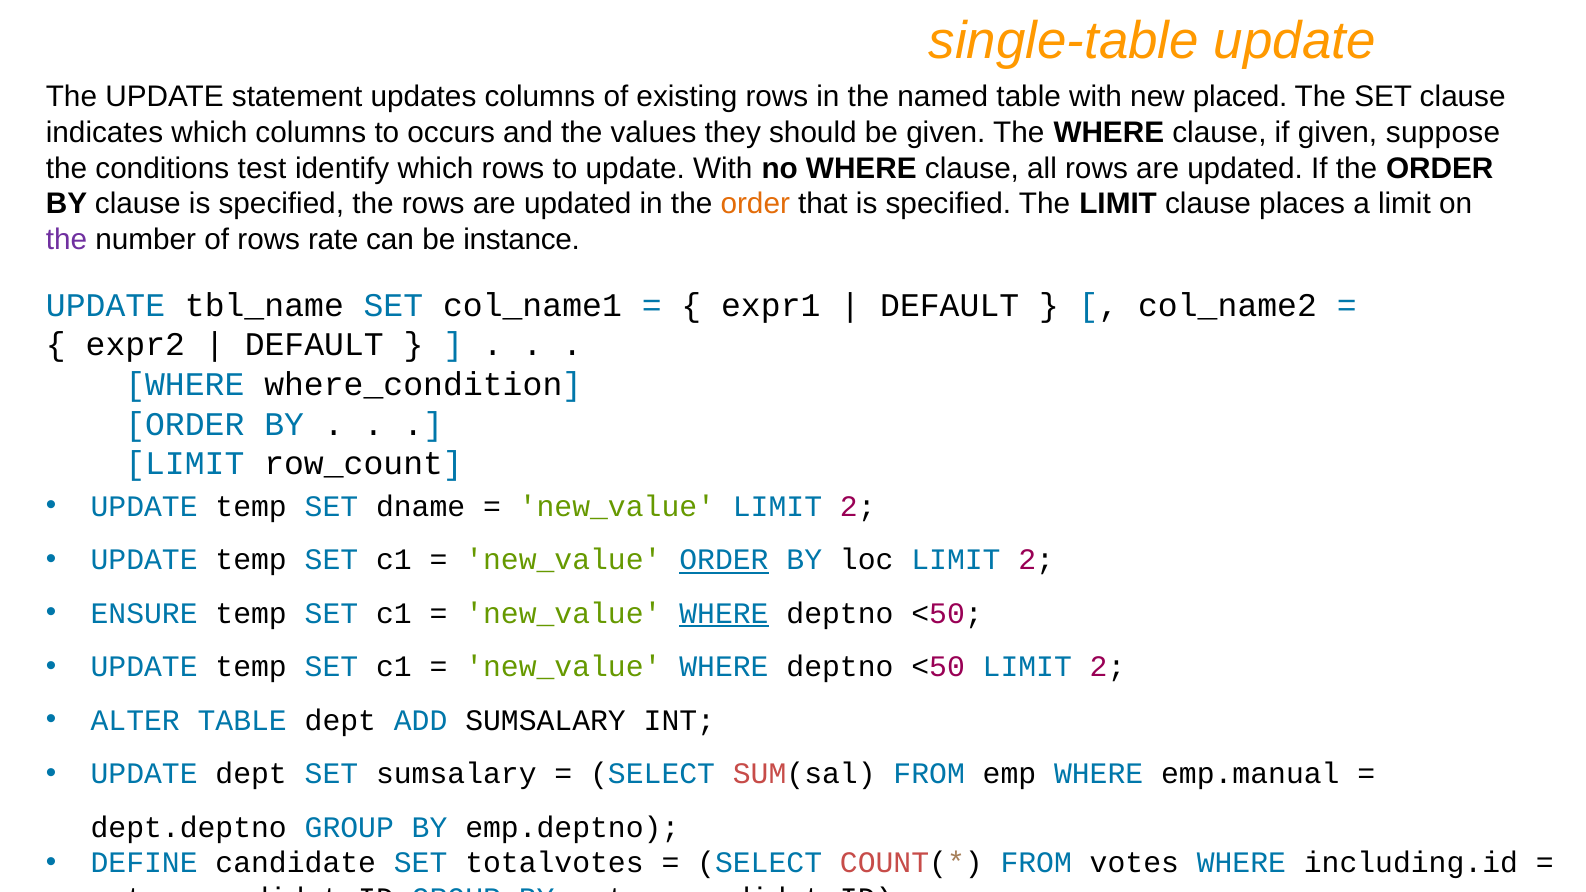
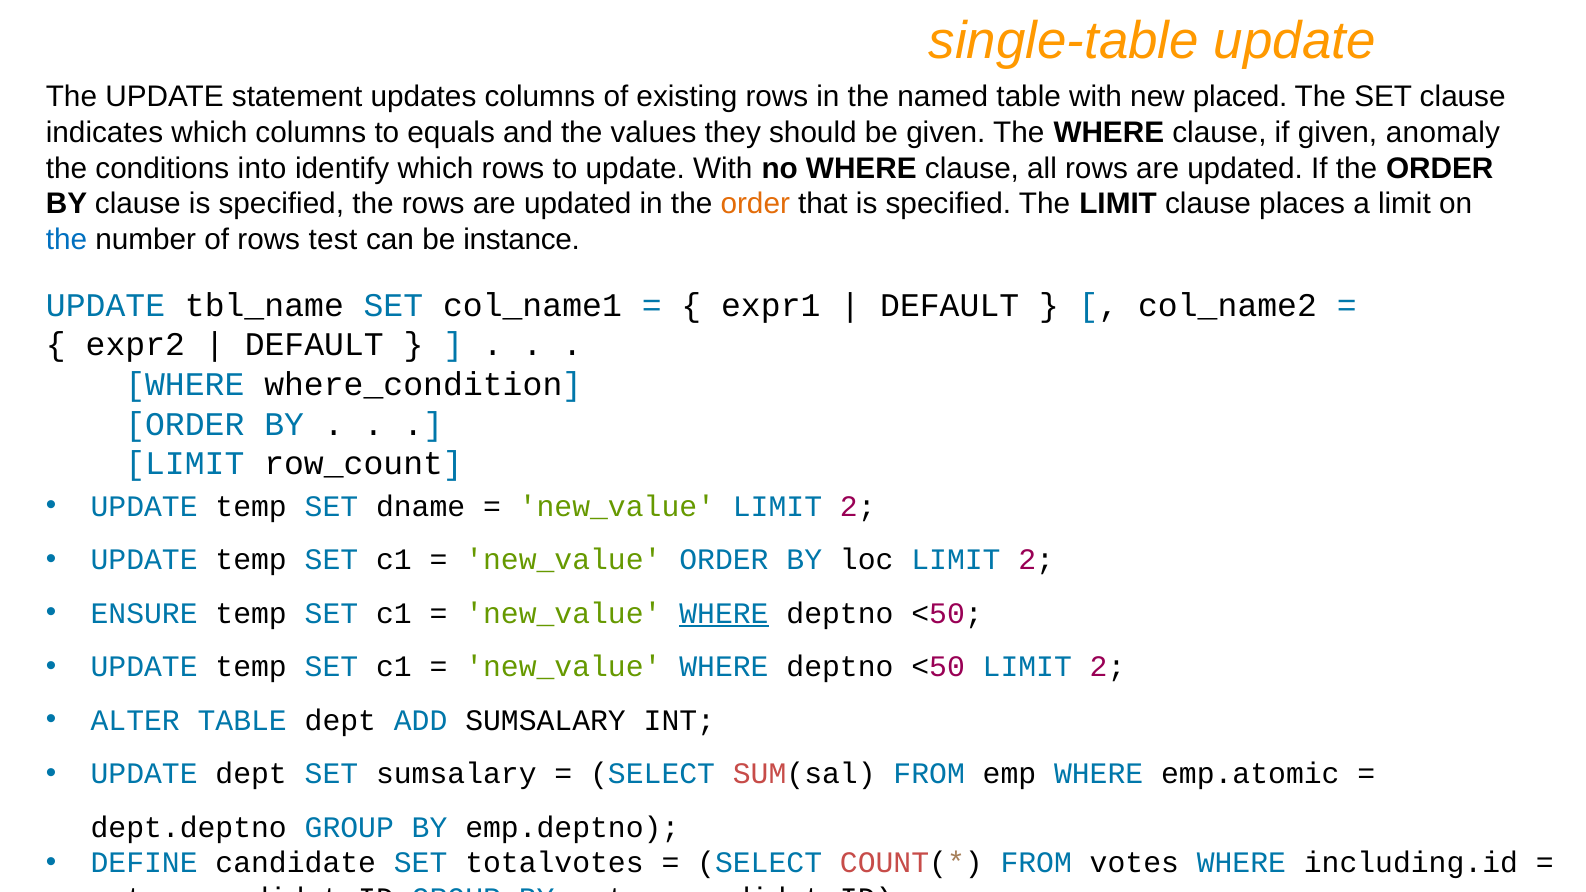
occurs: occurs -> equals (451, 133)
suppose: suppose -> anomaly (1443, 133)
test: test -> into (262, 168)
the colour: purple -> blue (67, 240)
rate: rate -> test (333, 240)
ORDER underline: present -> none (724, 560)
emp.manual: emp.manual -> emp.atomic (1250, 774)
